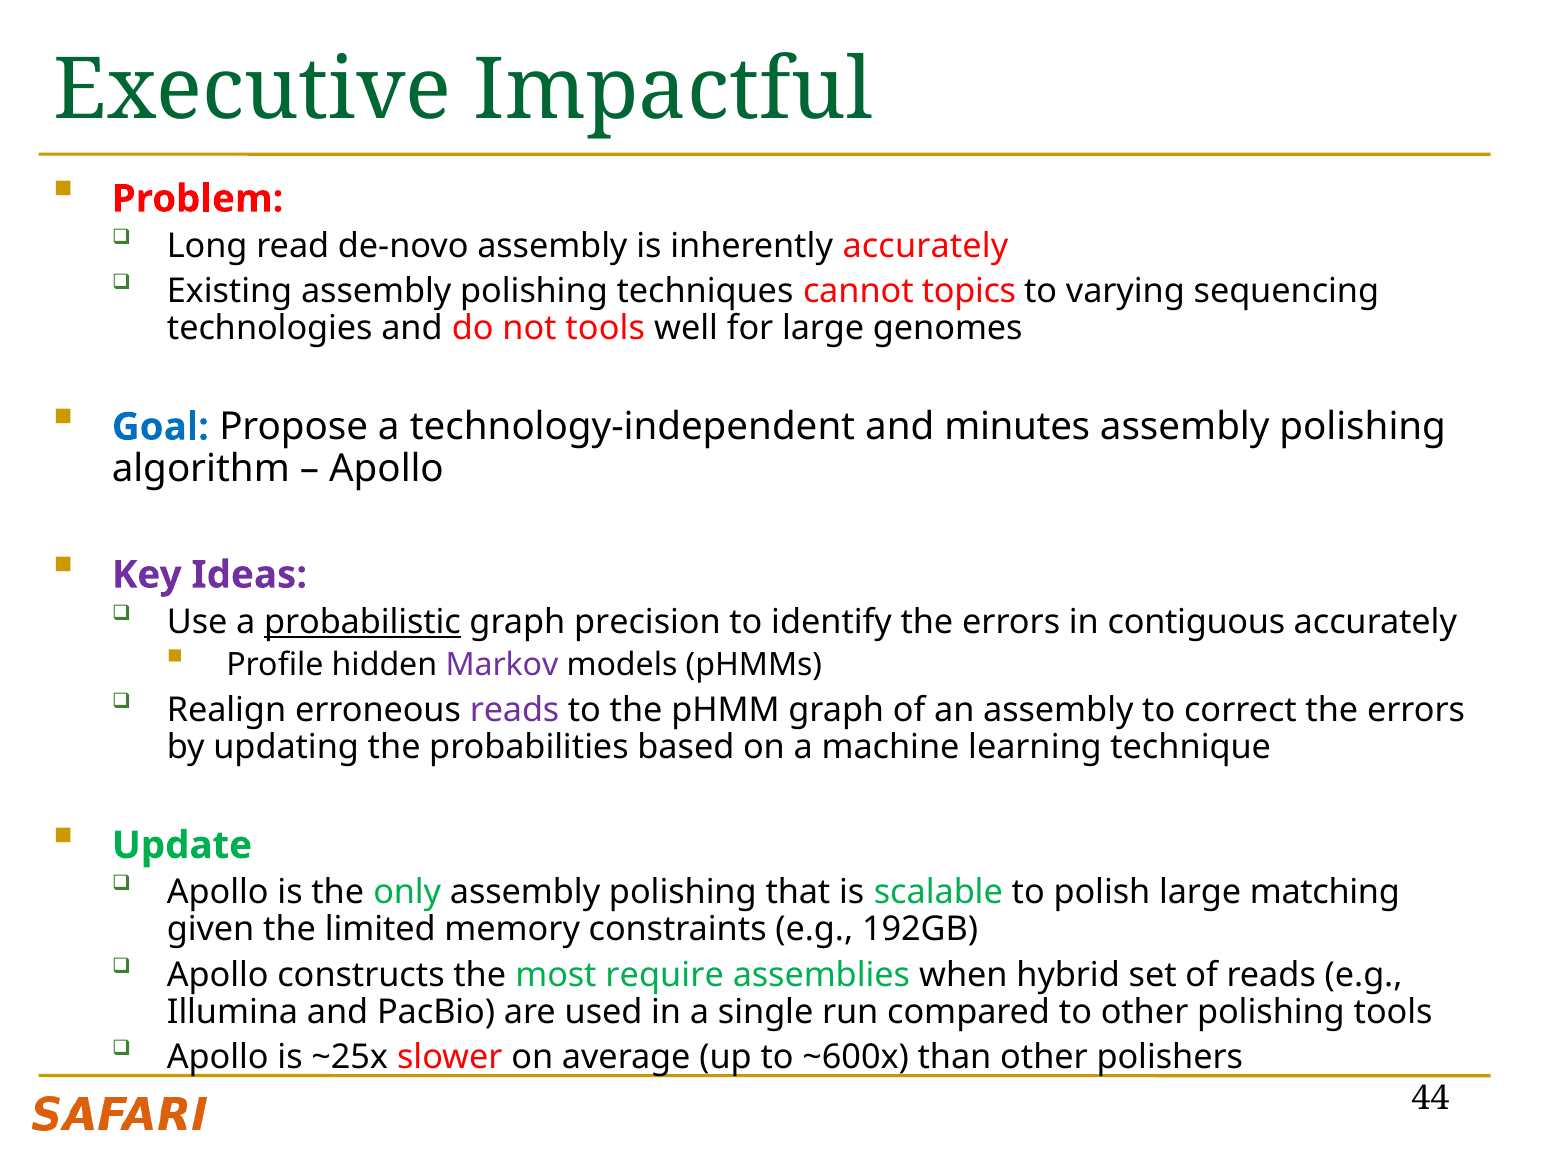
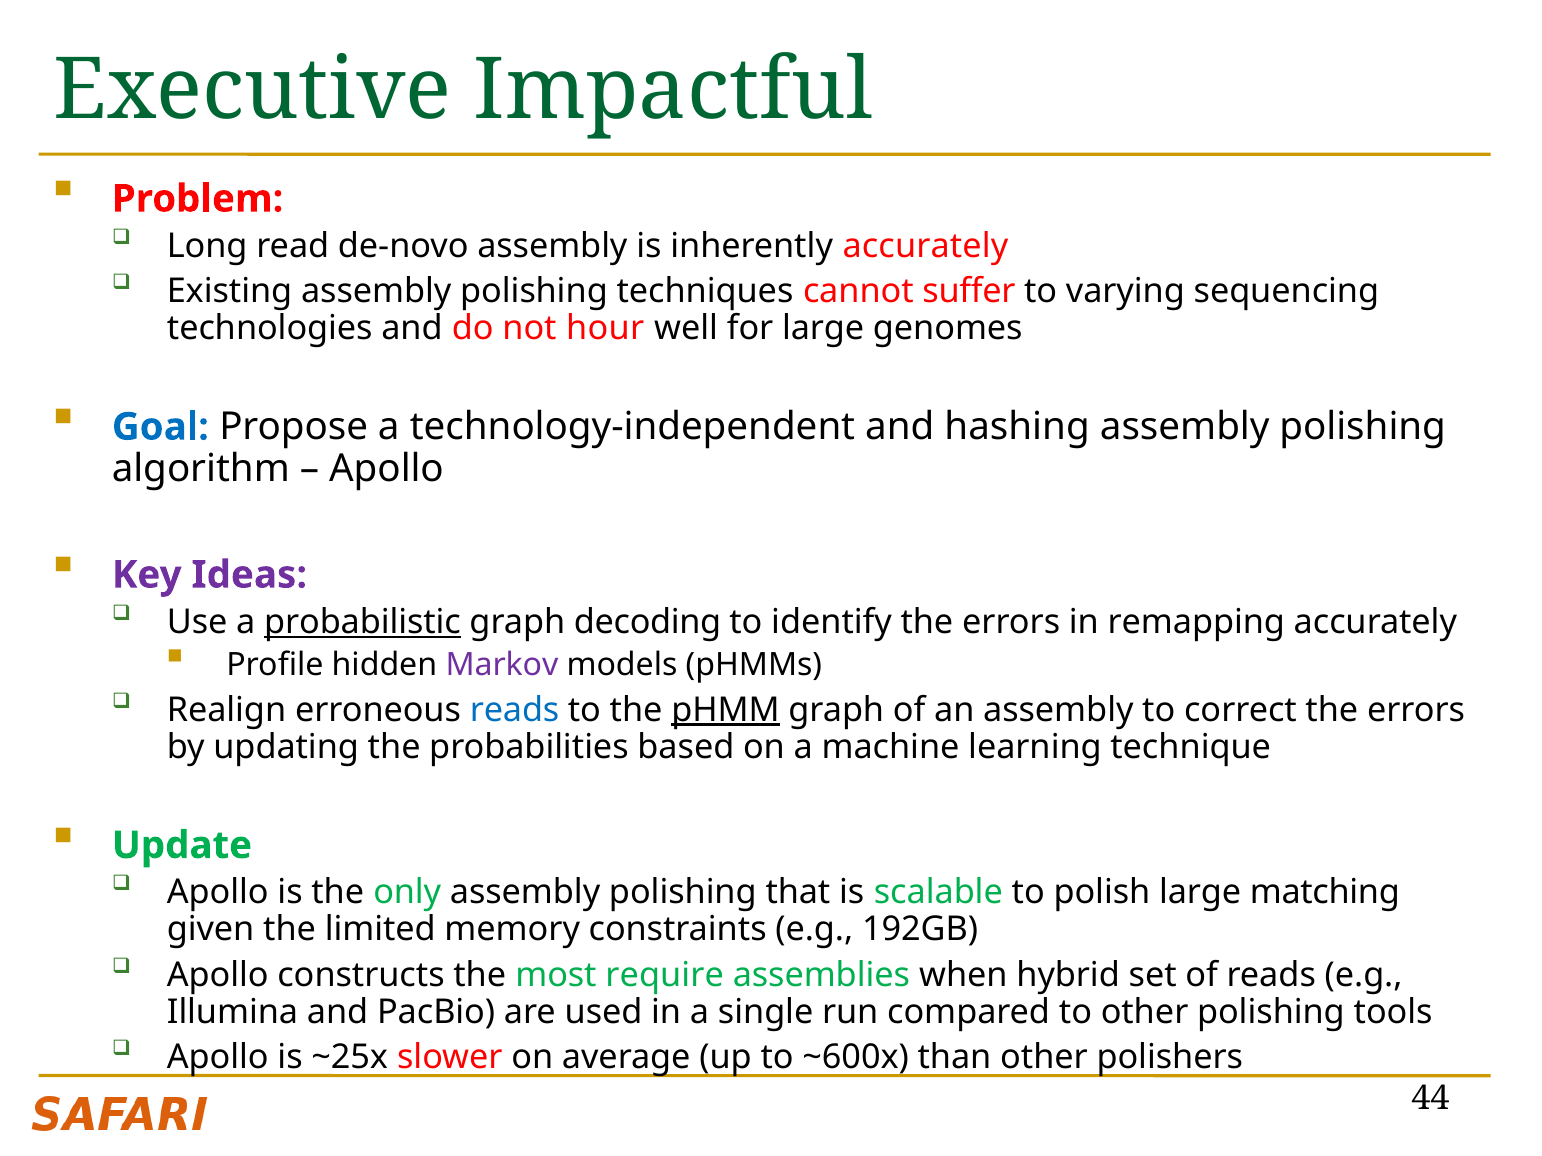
topics: topics -> suffer (969, 292)
not tools: tools -> hour (605, 328)
minutes: minutes -> hashing (1017, 427)
precision: precision -> decoding (648, 622)
contiguous: contiguous -> remapping (1196, 622)
reads colour: purple -> blue (515, 710)
pHMM underline: none -> present (726, 710)
